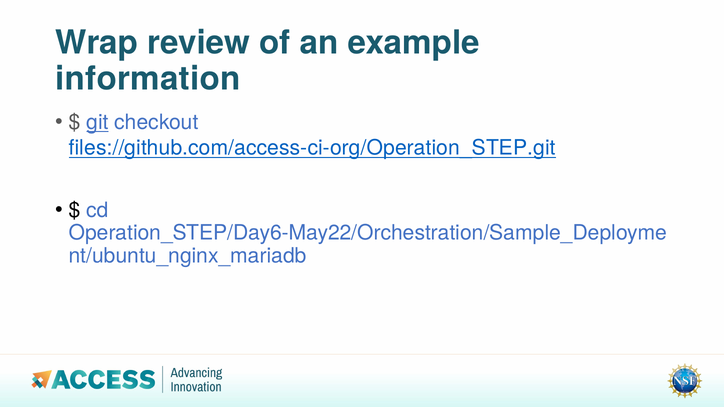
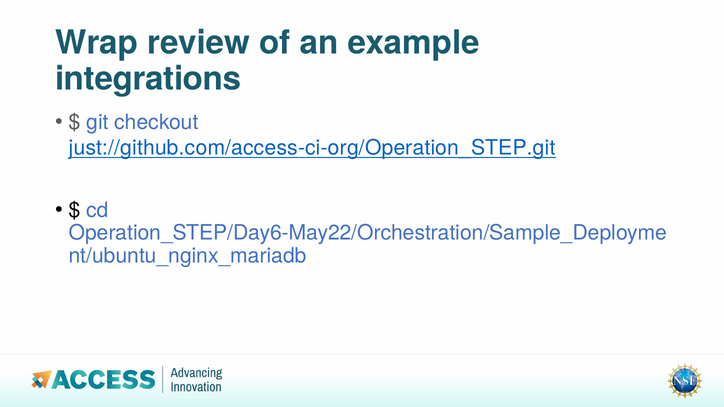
information: information -> integrations (148, 79)
git underline: present -> none (97, 122)
files://github.com/access-ci-org/Operation_STEP.git: files://github.com/access-ci-org/Operation_STEP.git -> just://github.com/access-ci-org/Operation_STEP.git (312, 148)
